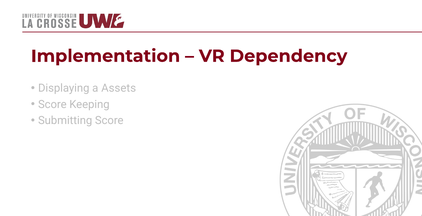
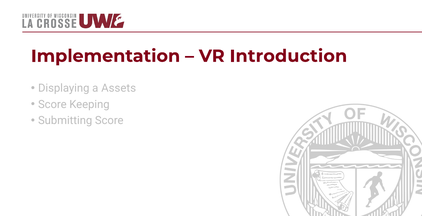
Dependency: Dependency -> Introduction (288, 56)
